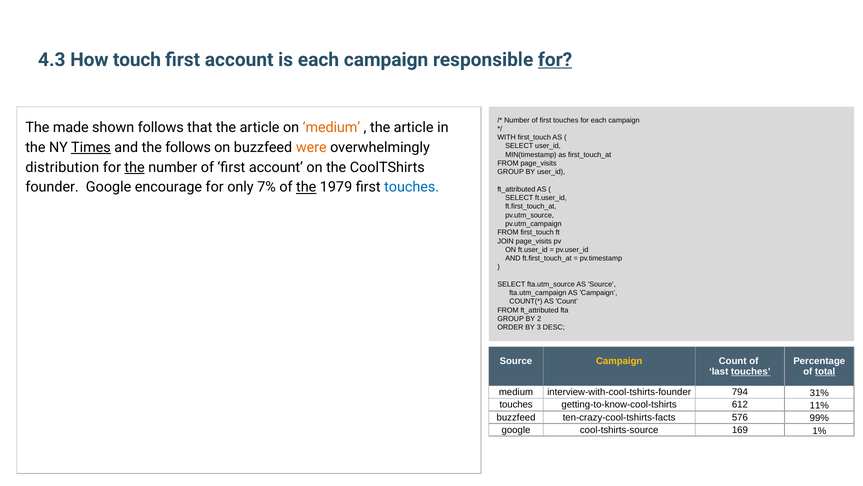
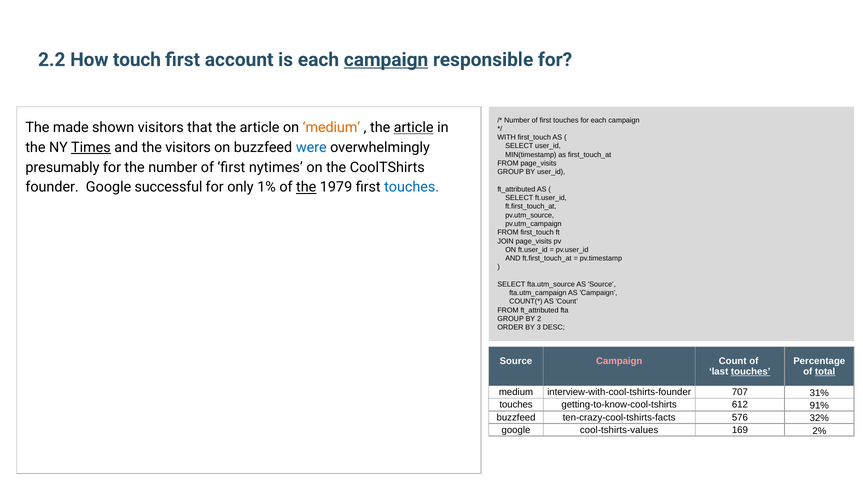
4.3: 4.3 -> 2.2 (52, 60)
campaign underline: none -> present (386, 60)
for underline: present -> none (555, 60)
shown follows: follows -> visitors (161, 127)
article underline: none -> present (414, 127)
the follows: follows -> visitors (188, 147)
were colour: orange -> blue (311, 147)
distribution: distribution -> presumably (62, 167)
the underline: present -> none (135, 167)
of first account: account -> nytimes (276, 167)
encourage: encourage -> successful (169, 187)
7%: 7% -> 1% (267, 187)
Campaign colour: yellow -> pink (619, 361)
794: 794 -> 707 (740, 392)
11%: 11% -> 91% (819, 405)
99%: 99% -> 32% (819, 418)
cool-tshirts-source: cool-tshirts-source -> cool-tshirts-values (619, 430)
1%: 1% -> 2% (819, 430)
